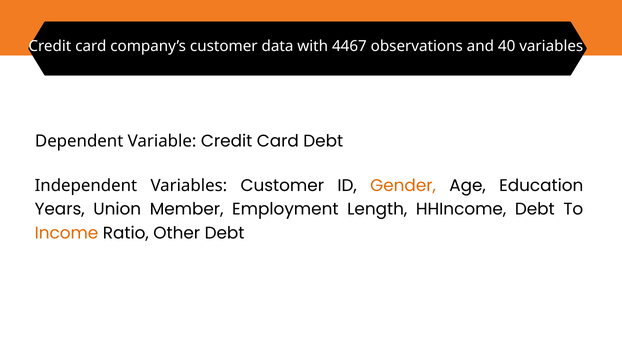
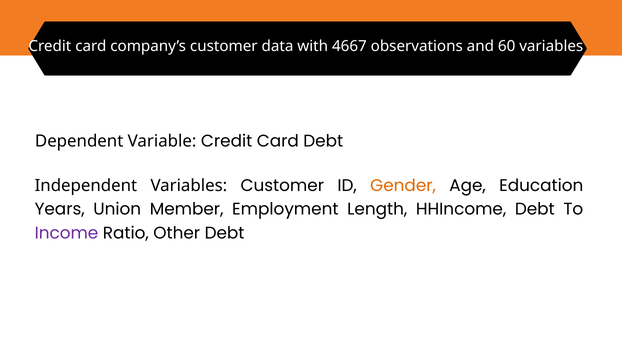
4467: 4467 -> 4667 (349, 46)
40: 40 -> 60 (507, 46)
Income colour: orange -> purple (66, 233)
